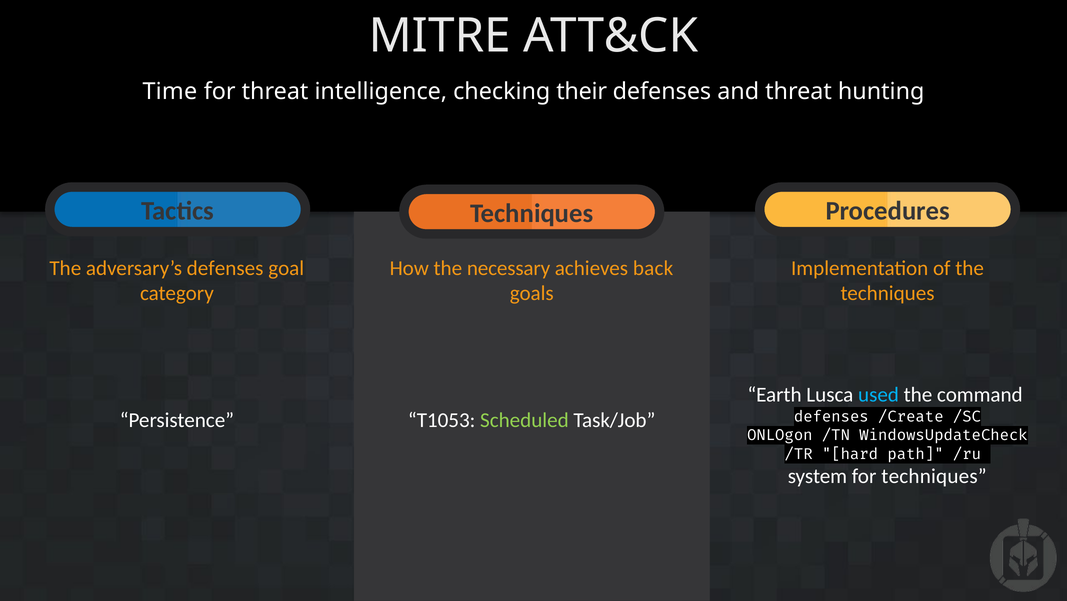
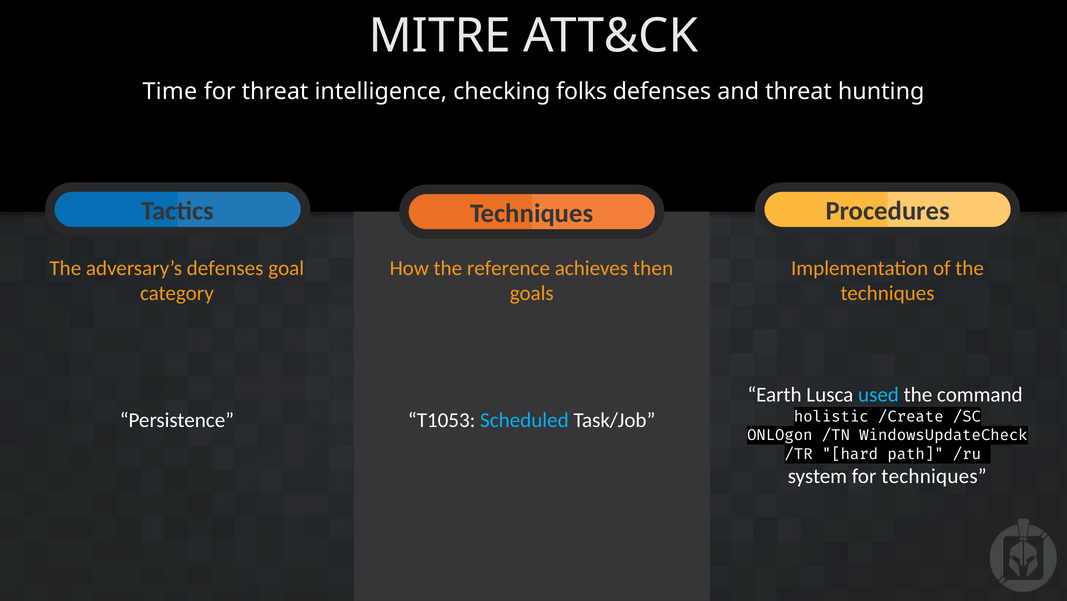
their: their -> folks (582, 92)
necessary: necessary -> reference (508, 268)
back: back -> then (653, 268)
defenses: defenses -> holistic (831, 416)
Scheduled colour: light green -> light blue (524, 420)
